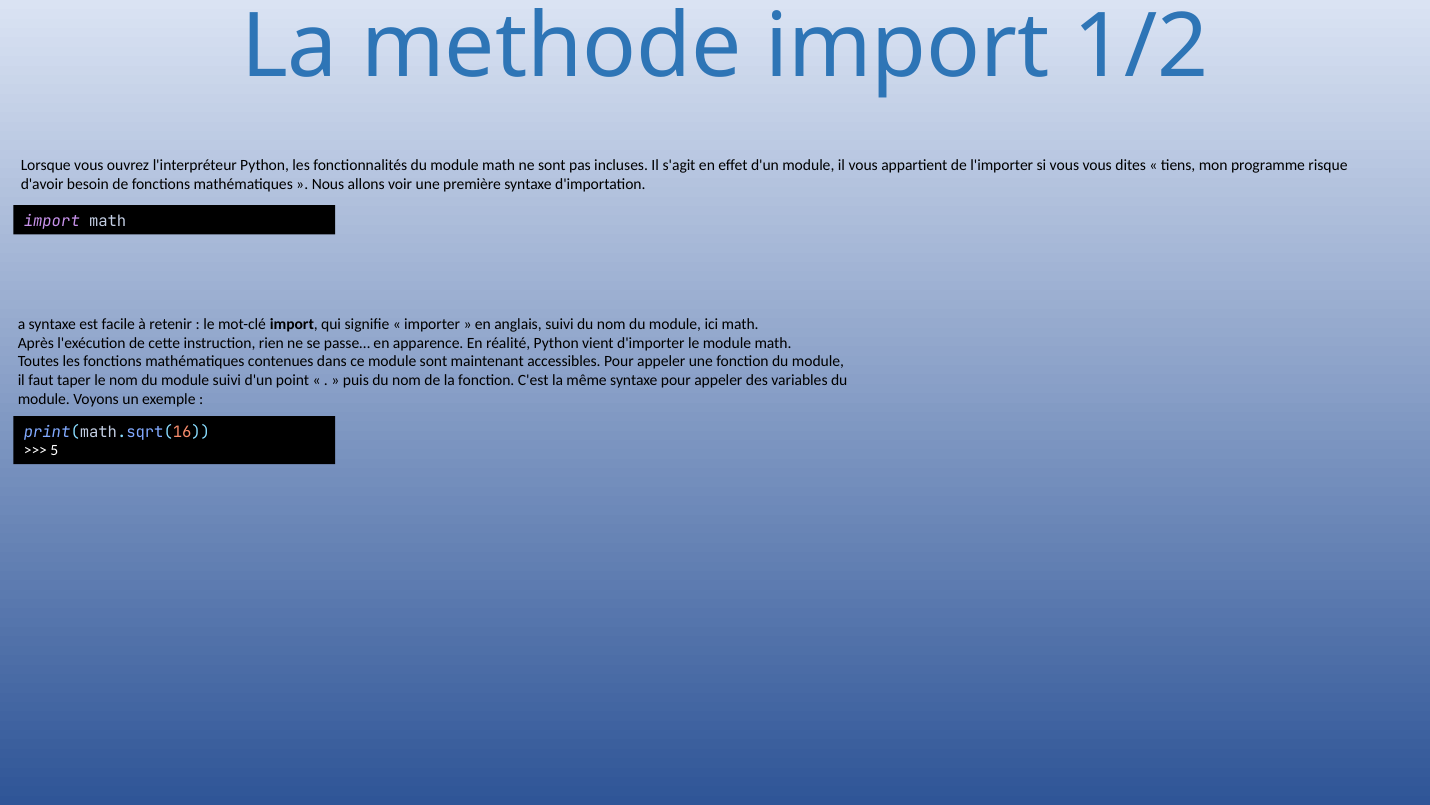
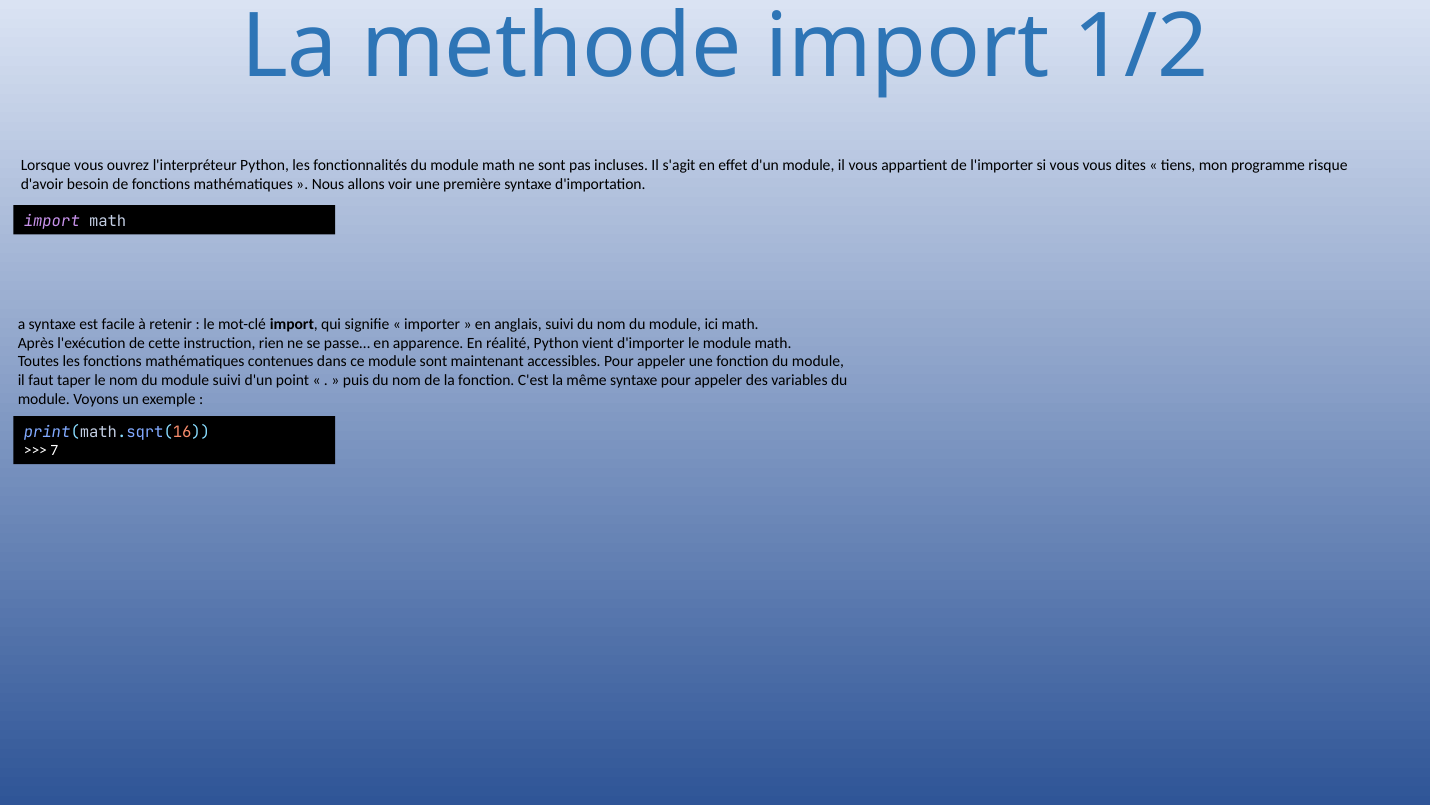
5: 5 -> 7 (54, 450)
